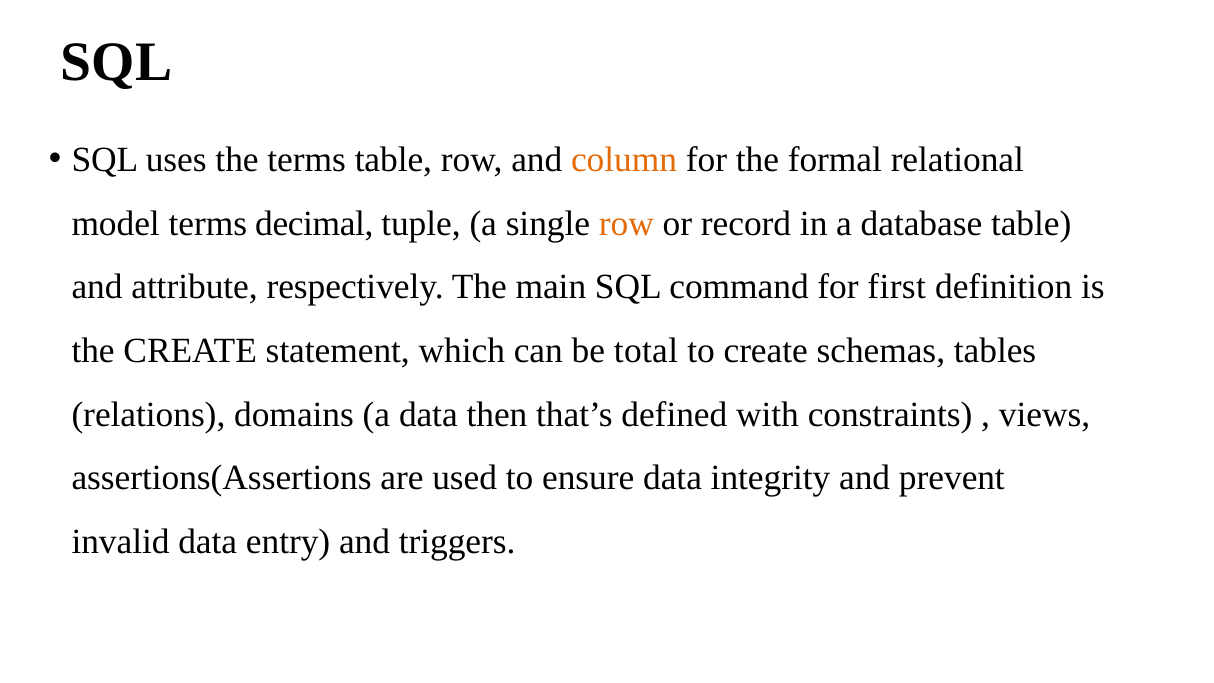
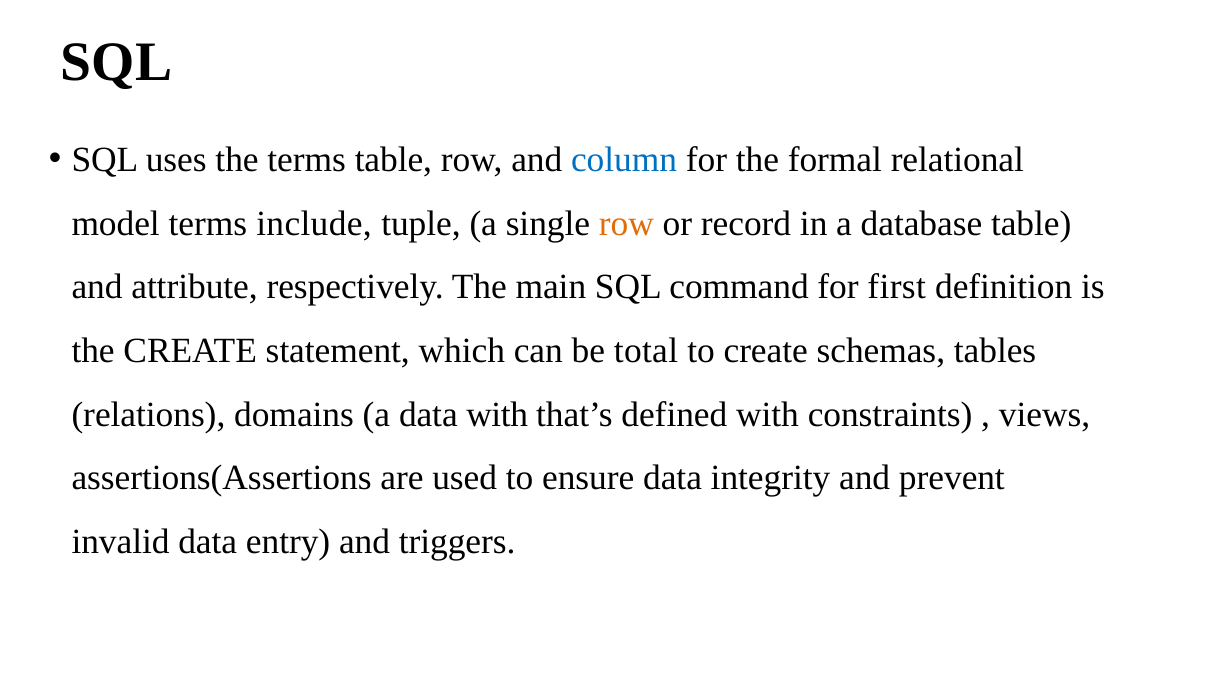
column colour: orange -> blue (624, 160)
decimal: decimal -> include (314, 224)
data then: then -> with (497, 414)
